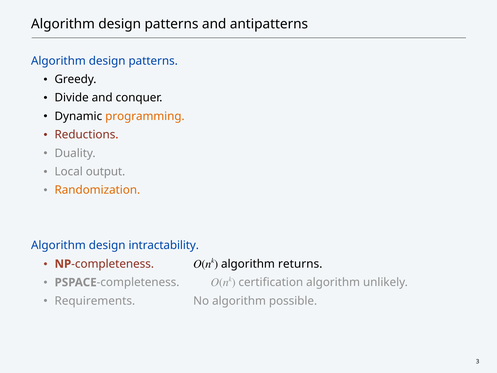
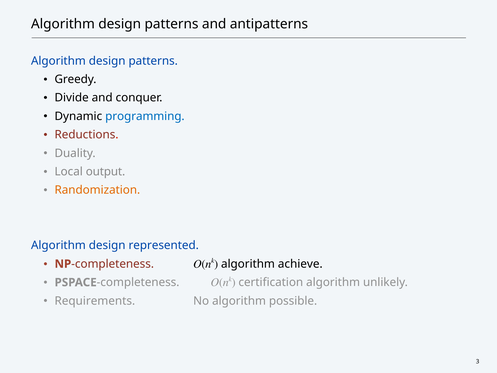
programming colour: orange -> blue (145, 116)
intractability: intractability -> represented (164, 245)
returns: returns -> achieve (300, 264)
